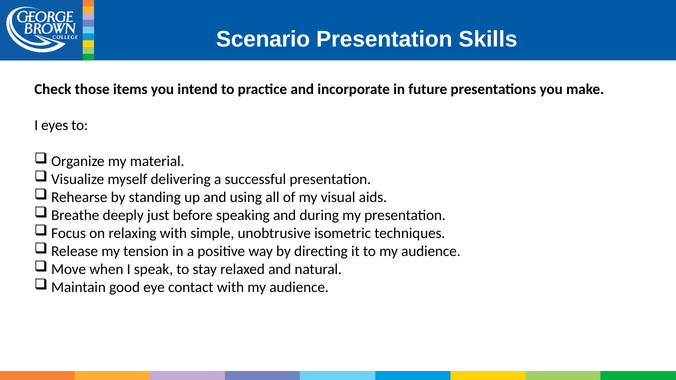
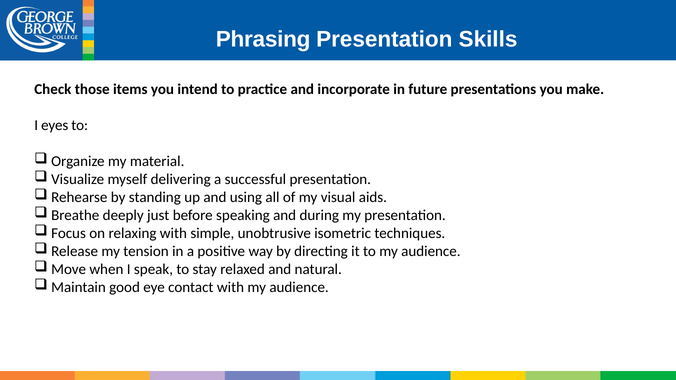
Scenario: Scenario -> Phrasing (263, 39)
